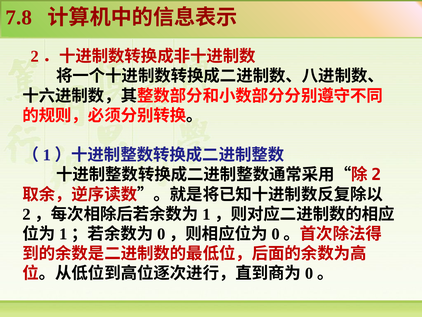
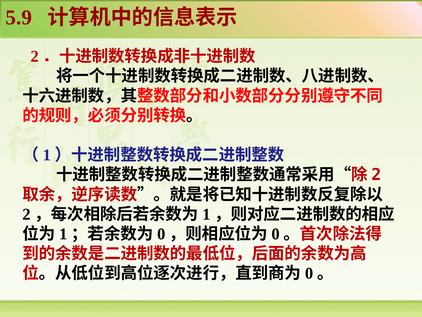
7.8: 7.8 -> 5.9 (19, 18)
